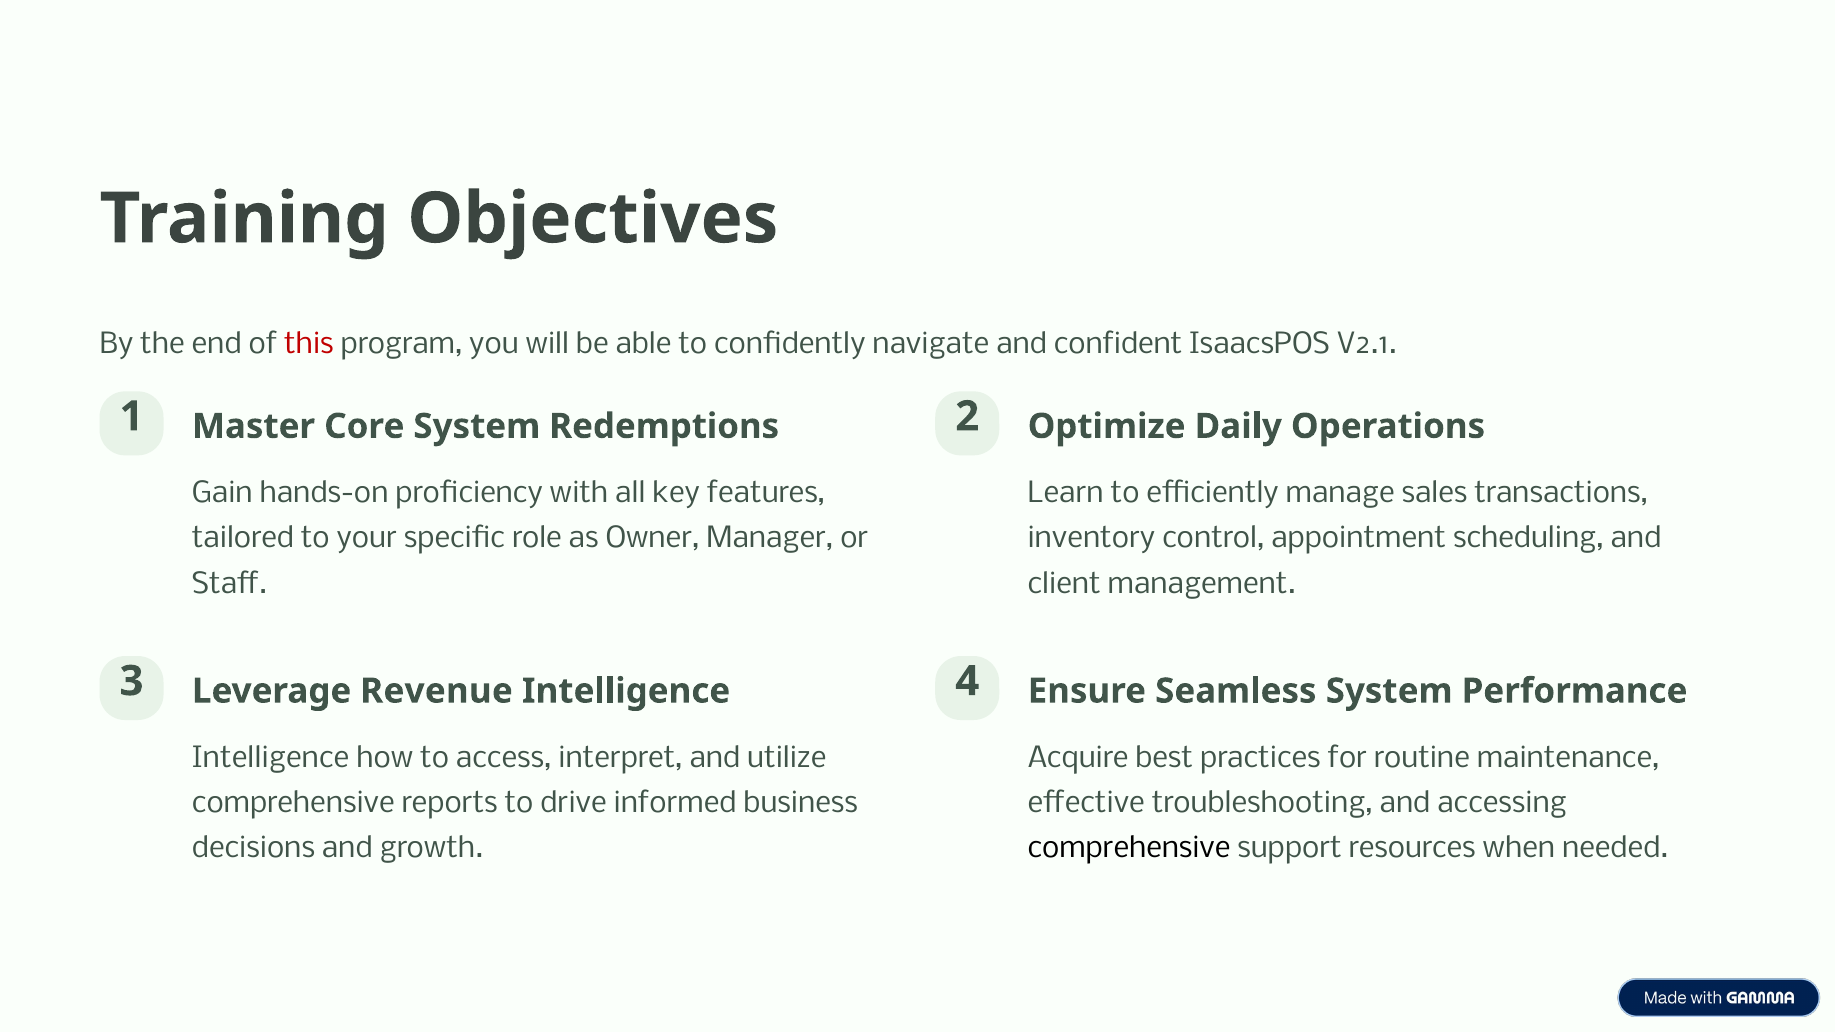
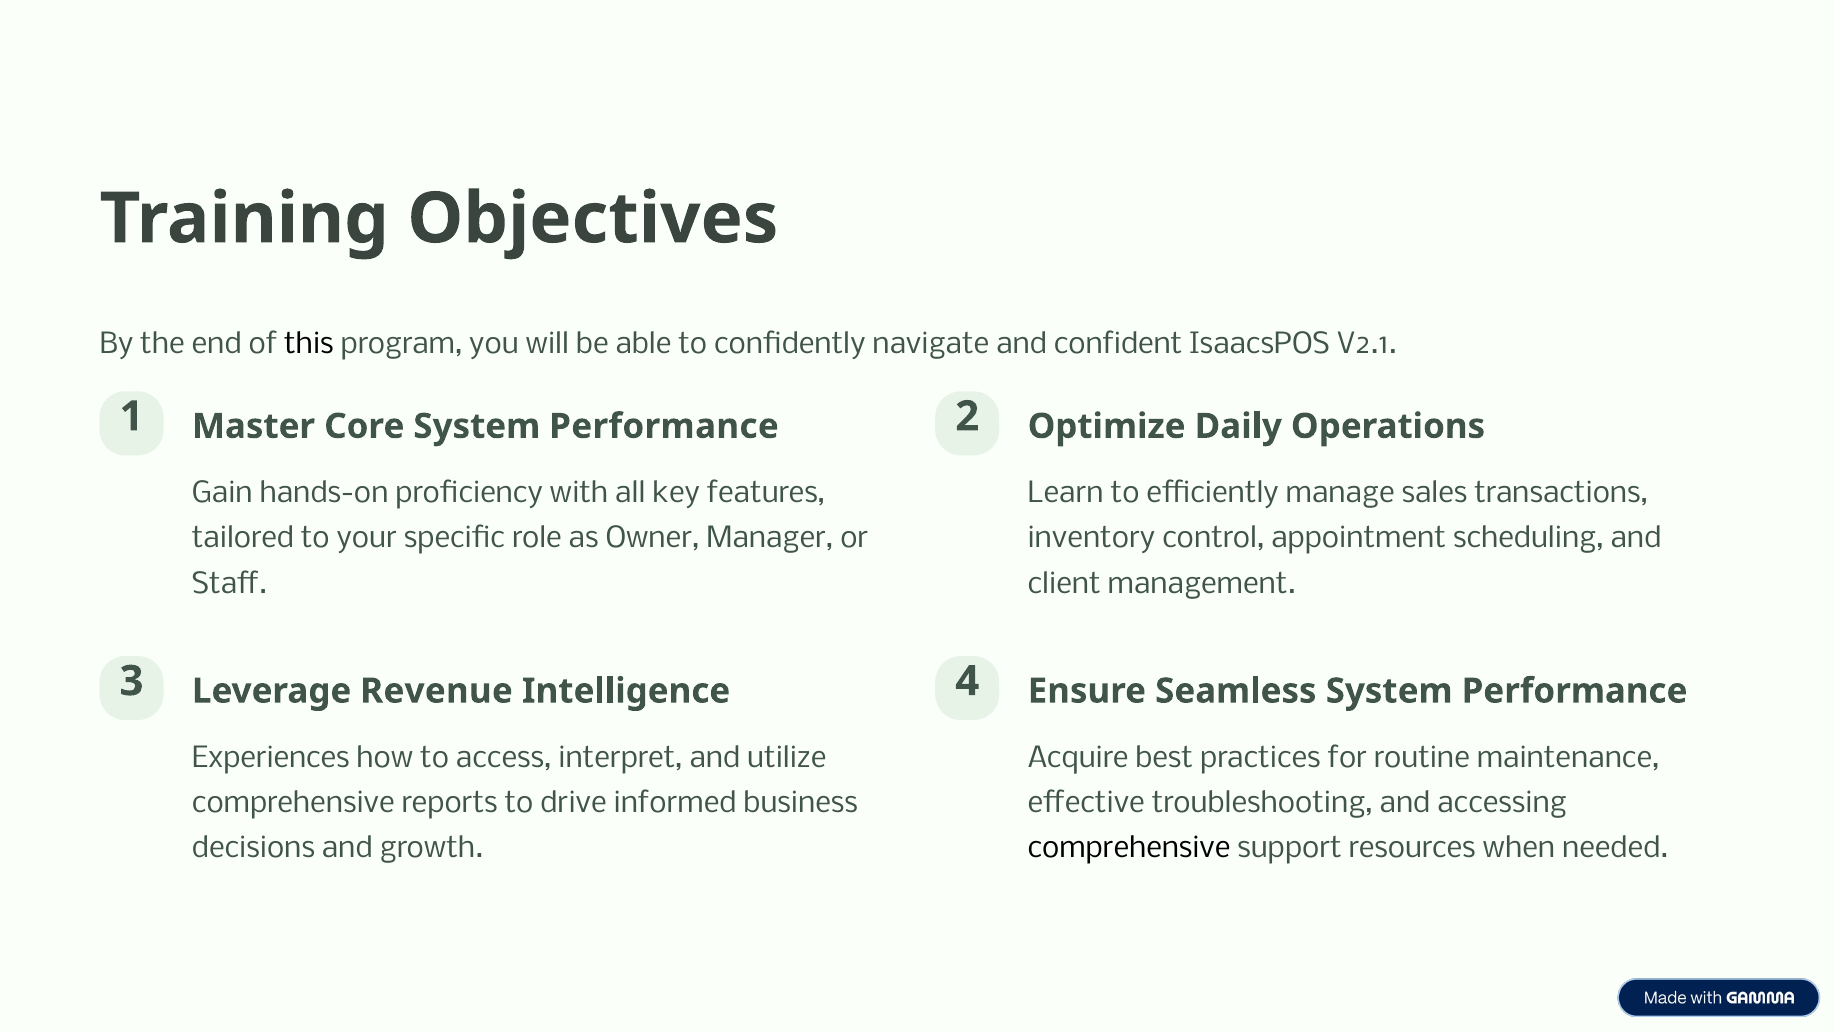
this colour: red -> black (309, 345)
Core System Redemptions: Redemptions -> Performance (664, 426)
Intelligence: Intelligence -> Experiences (271, 758)
